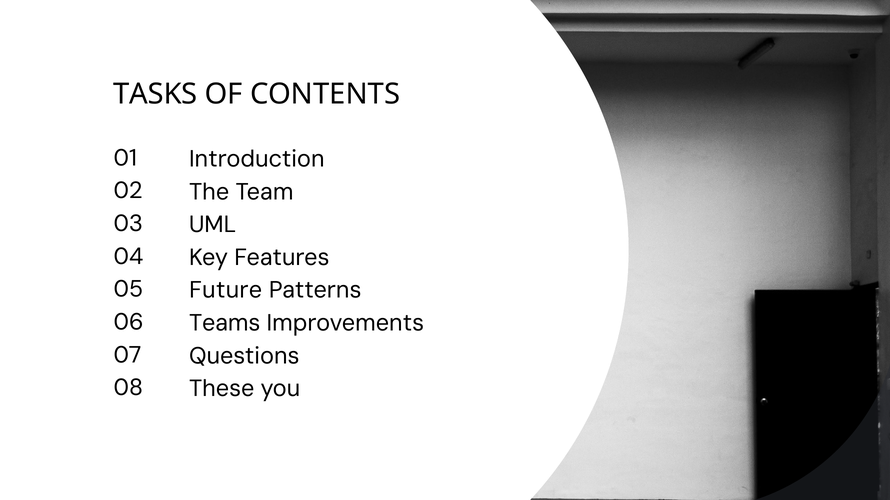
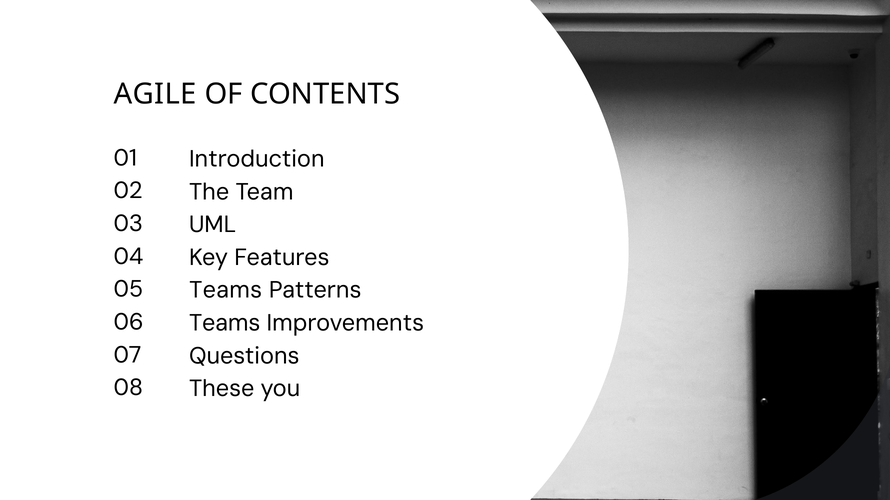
TASKS: TASKS -> AGILE (155, 94)
Future: Future -> Teams (226, 291)
